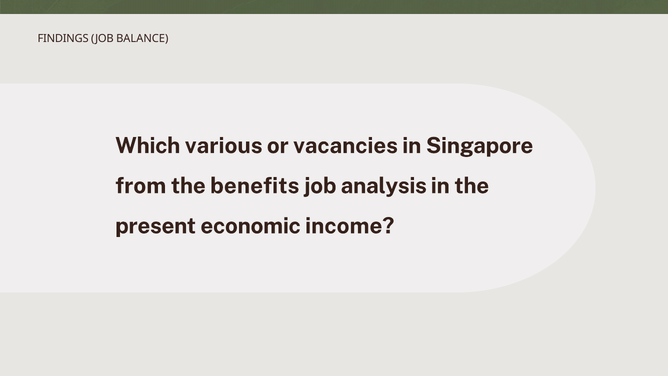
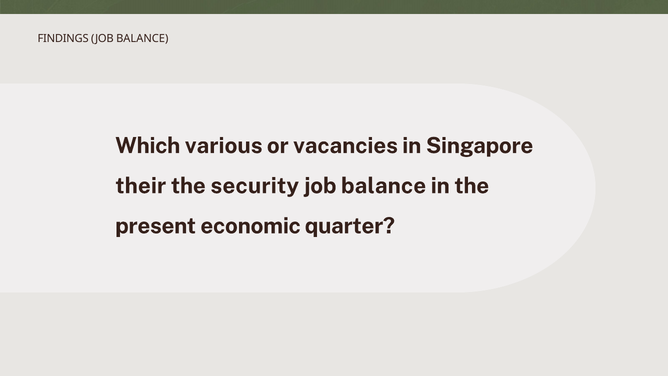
from: from -> their (141, 186)
benefits: benefits -> security (255, 186)
analysis: analysis -> balance (384, 186)
income: income -> quarter (350, 226)
